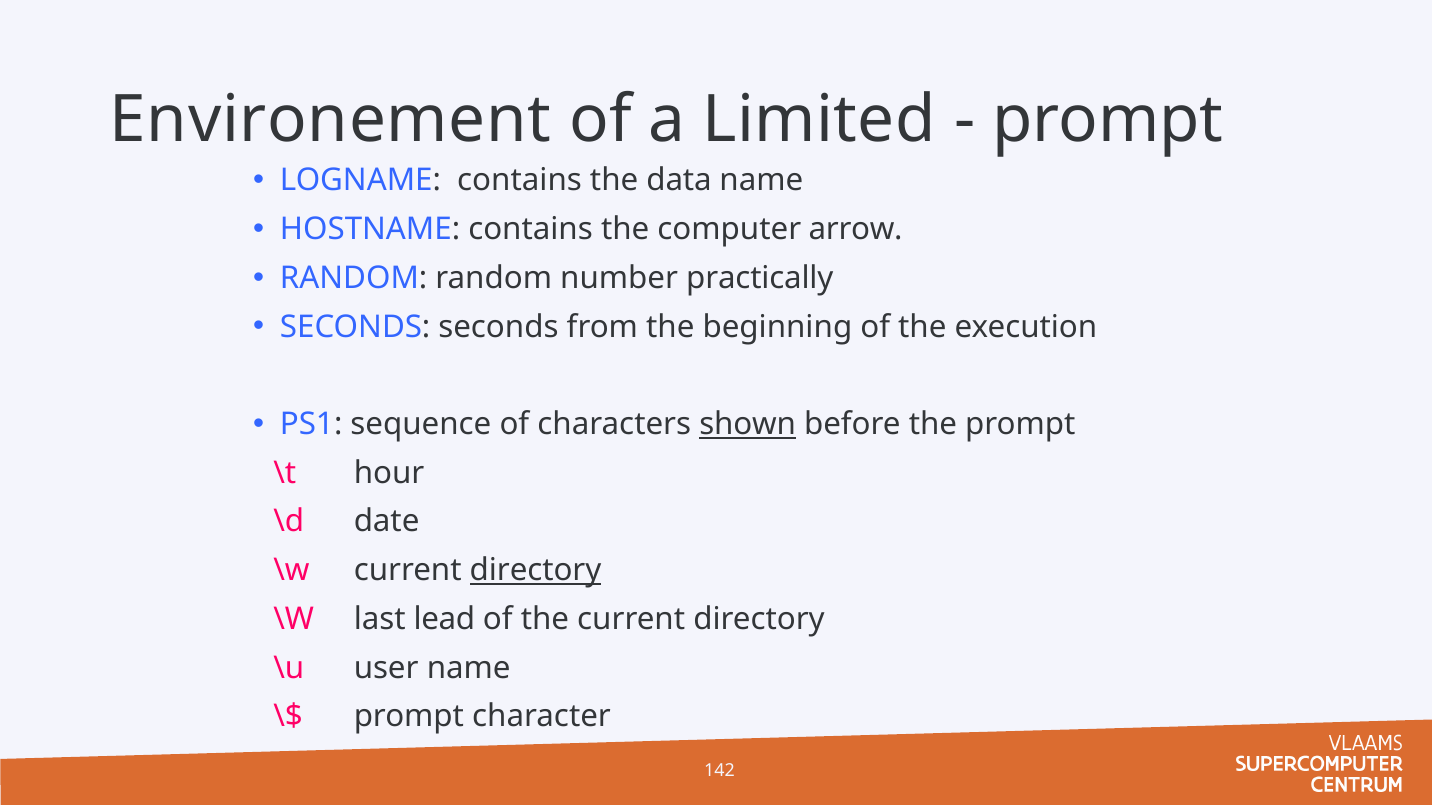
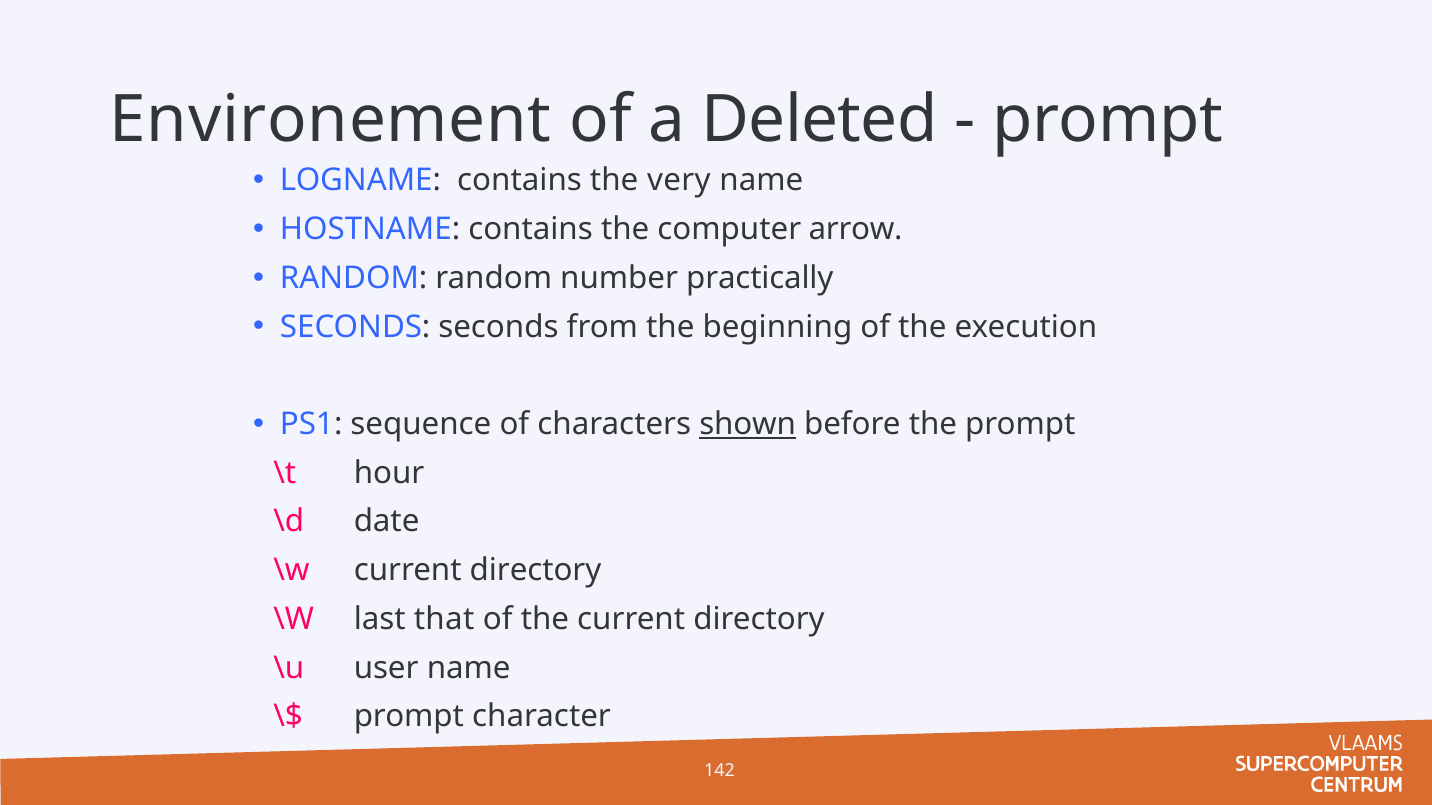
Limited: Limited -> Deleted (820, 120)
data: data -> very (679, 181)
directory underline: present -> none (536, 571)
lead: lead -> that (444, 619)
